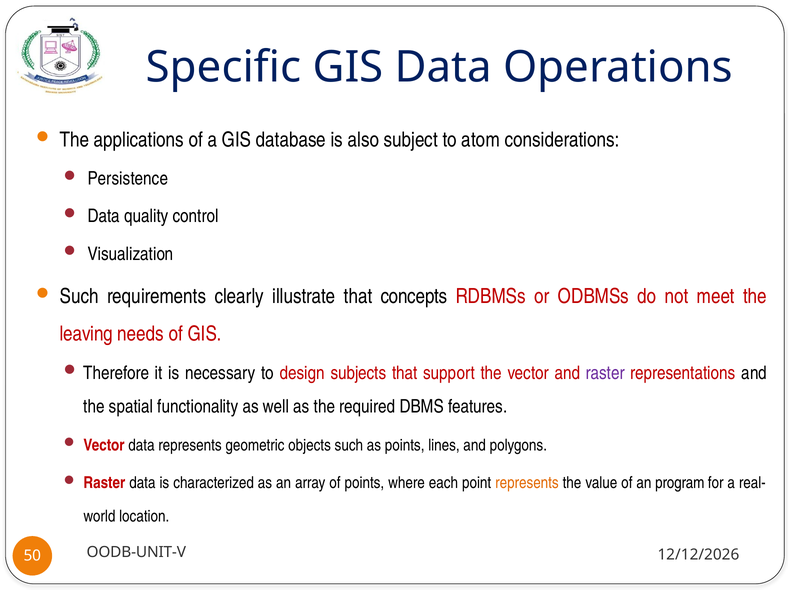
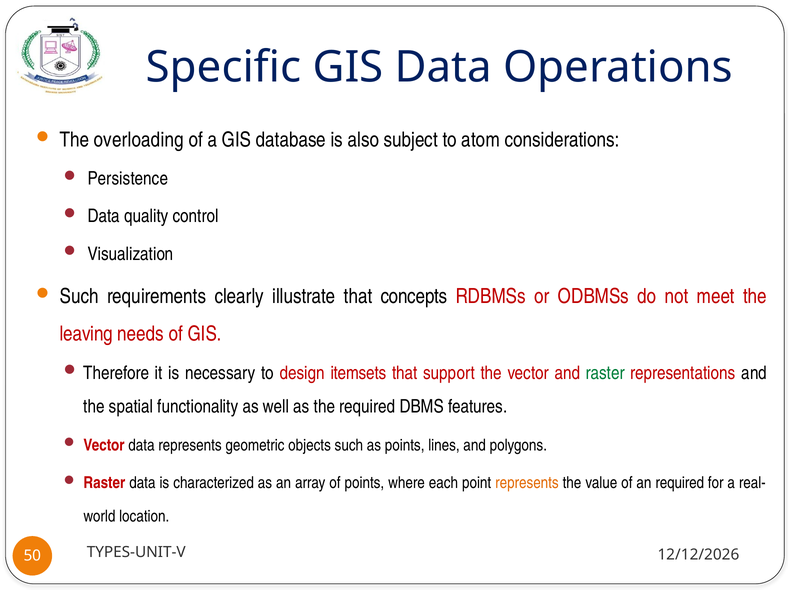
applications: applications -> overloading (139, 140)
subjects: subjects -> itemsets (359, 373)
raster colour: purple -> green (605, 373)
an program: program -> required (680, 483)
OODB-UNIT-V: OODB-UNIT-V -> TYPES-UNIT-V (136, 553)
